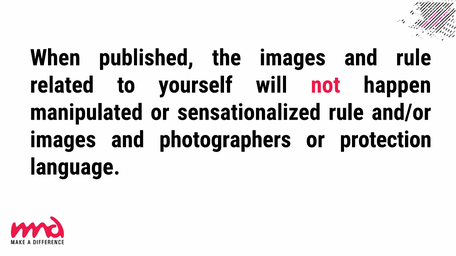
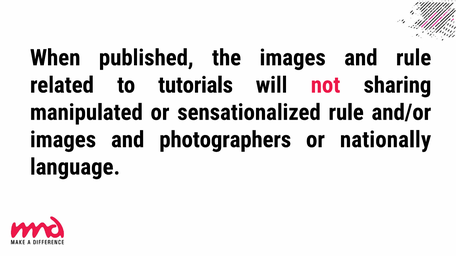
yourself: yourself -> tutorials (196, 85)
happen: happen -> sharing (397, 85)
protection: protection -> nationally (386, 140)
